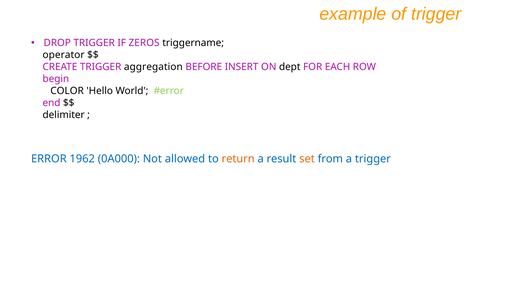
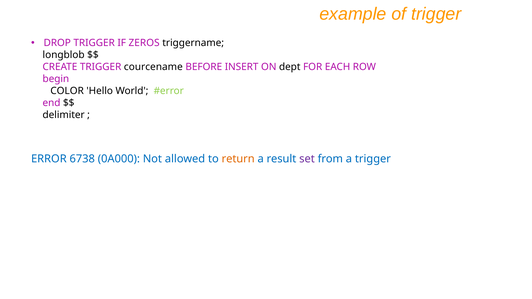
operator: operator -> longblob (64, 55)
aggregation: aggregation -> courcename (153, 67)
1962: 1962 -> 6738 (82, 159)
set colour: orange -> purple (307, 159)
